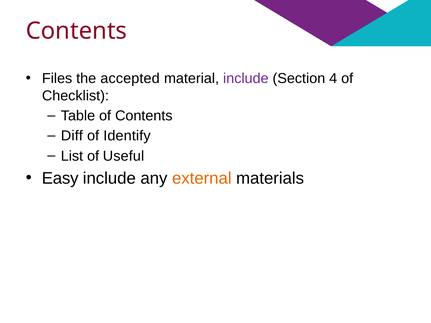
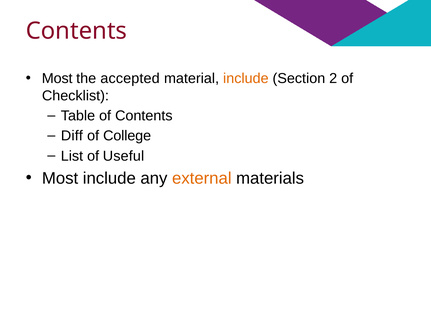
Files: Files -> Most (57, 79)
include colour: purple -> orange (246, 79)
4: 4 -> 2 (333, 79)
Identify: Identify -> College (127, 136)
Easy: Easy -> Most (60, 178)
